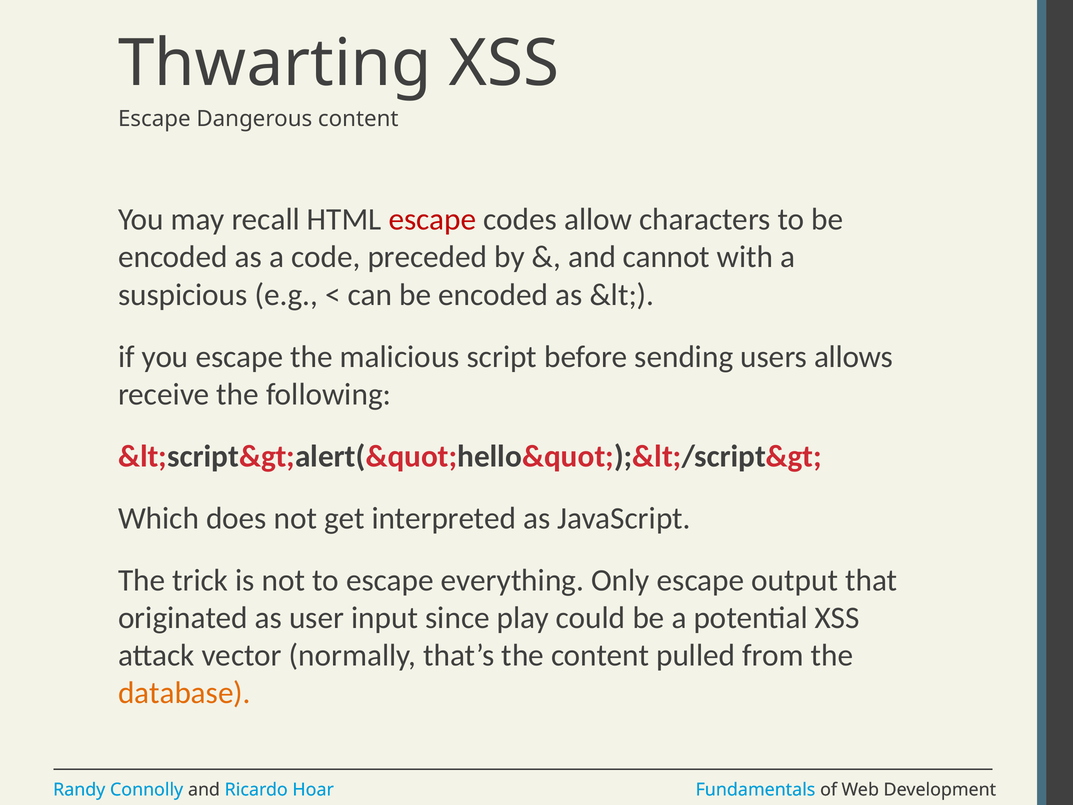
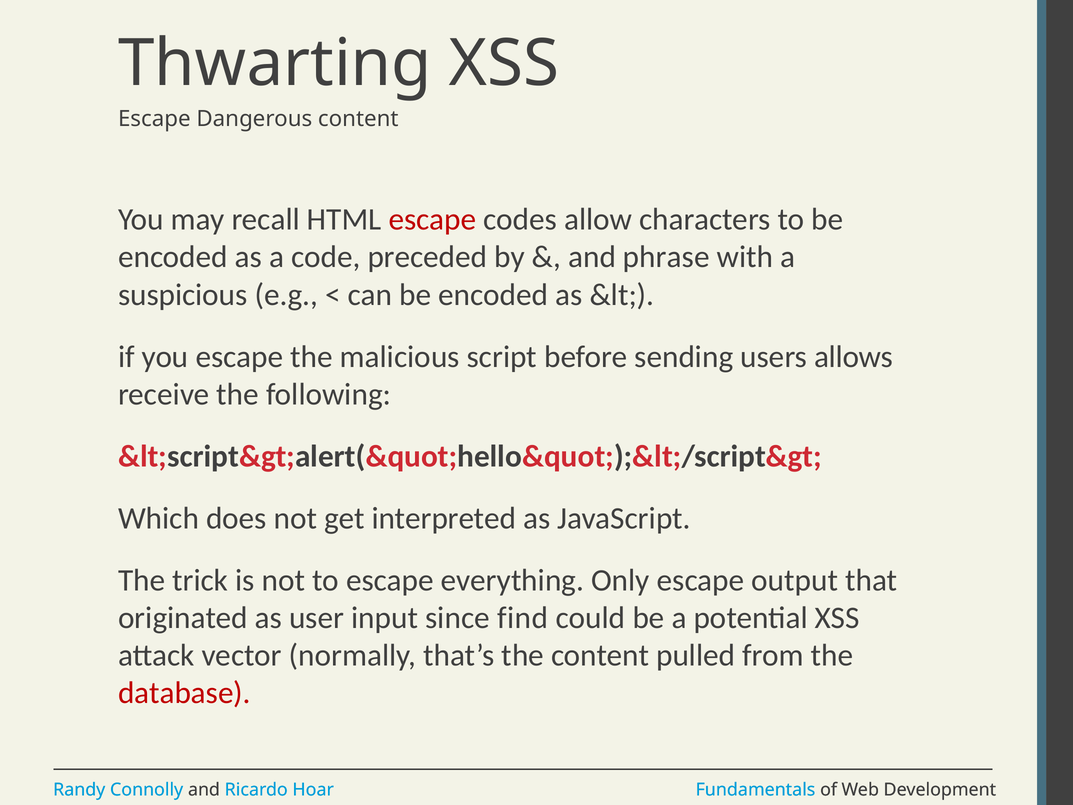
cannot: cannot -> phrase (666, 257)
play: play -> find (523, 618)
database colour: orange -> red (184, 693)
